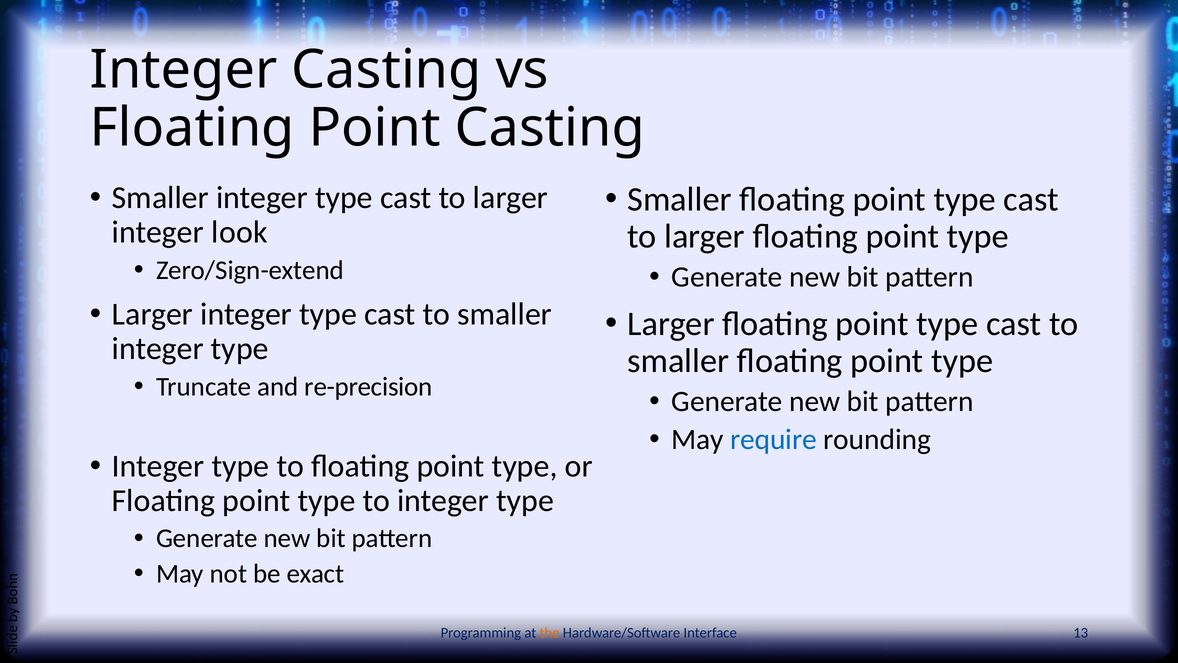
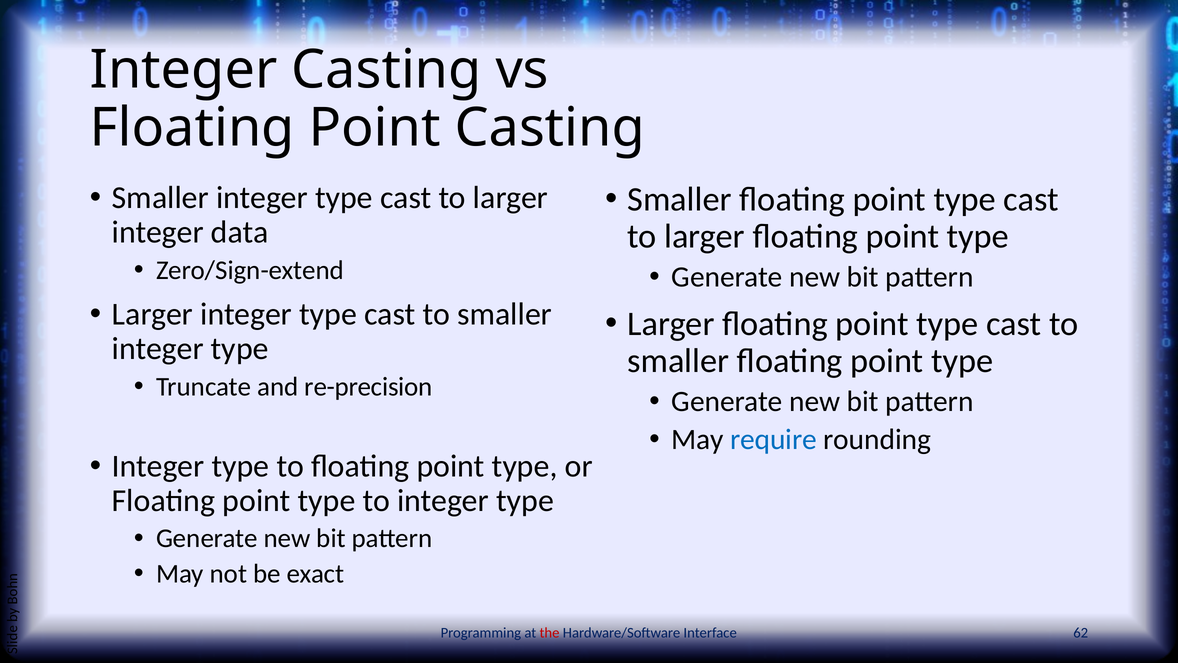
look: look -> data (240, 232)
the colour: orange -> red (550, 633)
13: 13 -> 62 (1081, 633)
